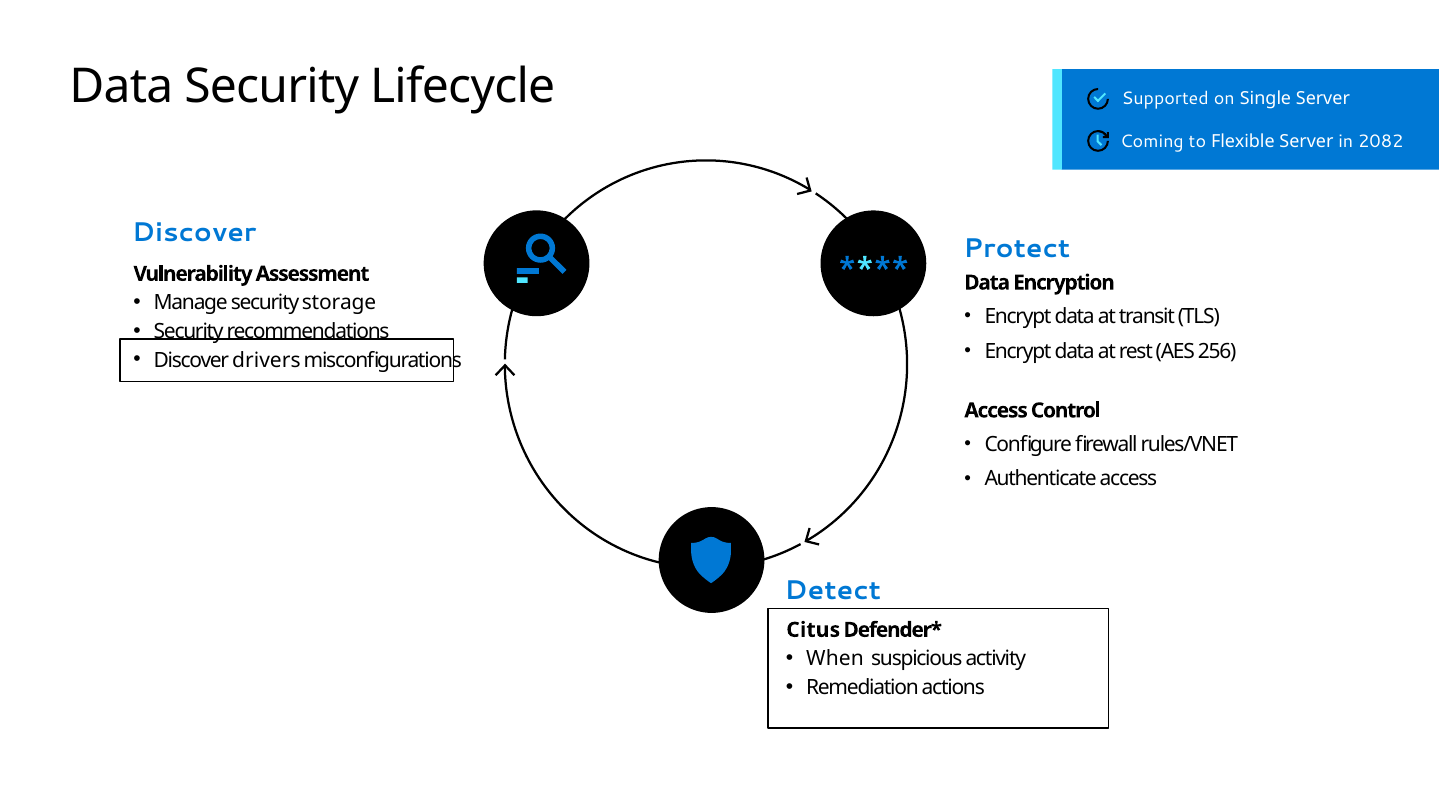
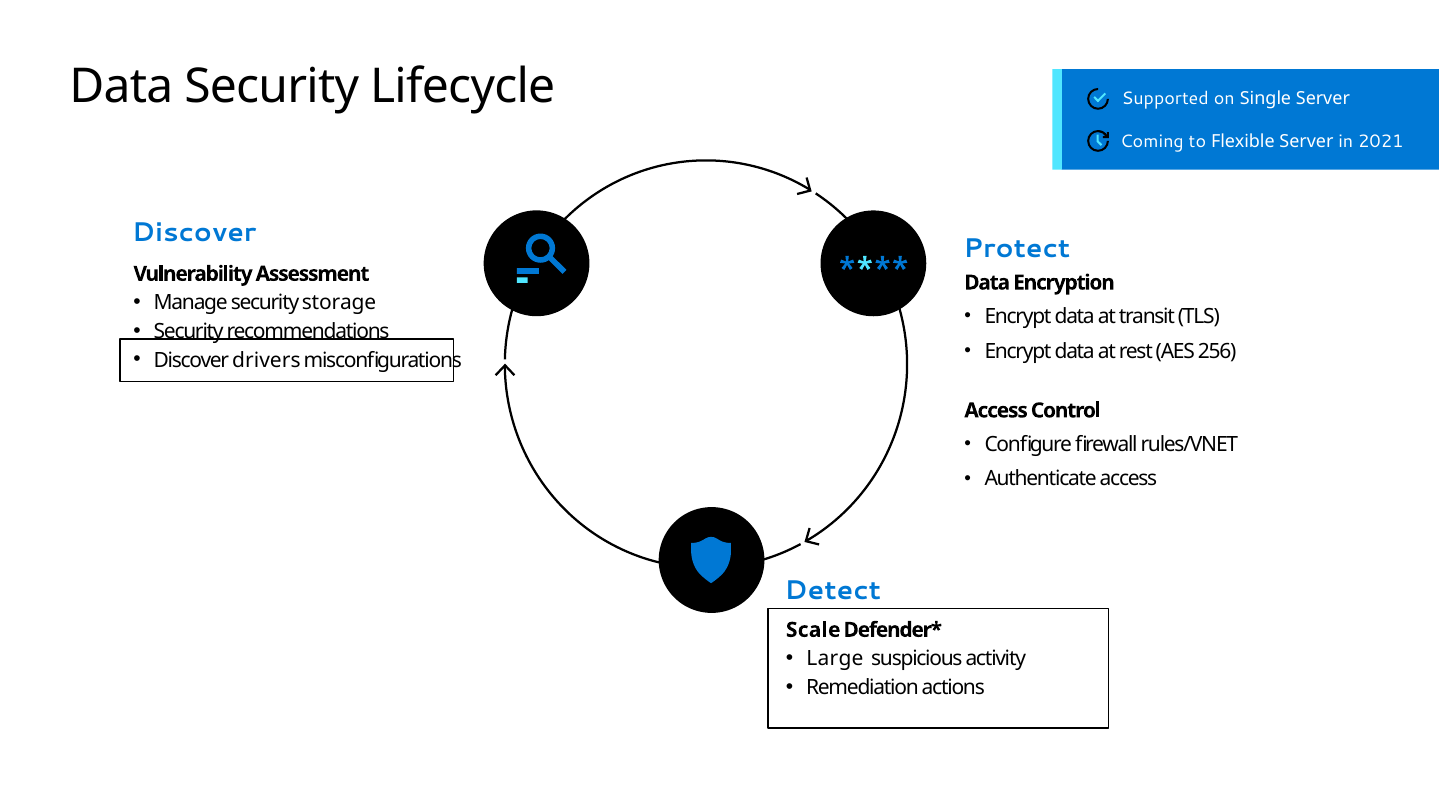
2082: 2082 -> 2021 (1381, 142)
Citus: Citus -> Scale (813, 629)
When: When -> Large (835, 658)
